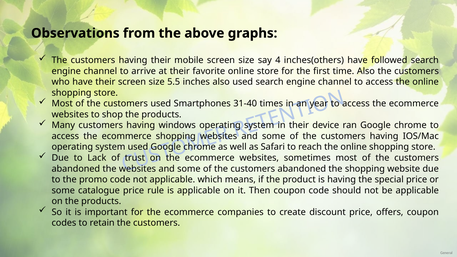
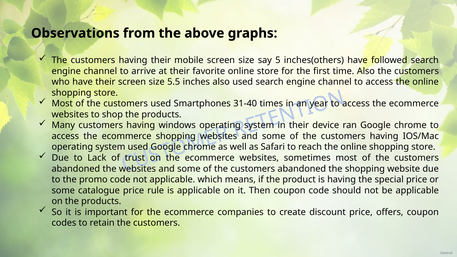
4: 4 -> 5 (278, 60)
